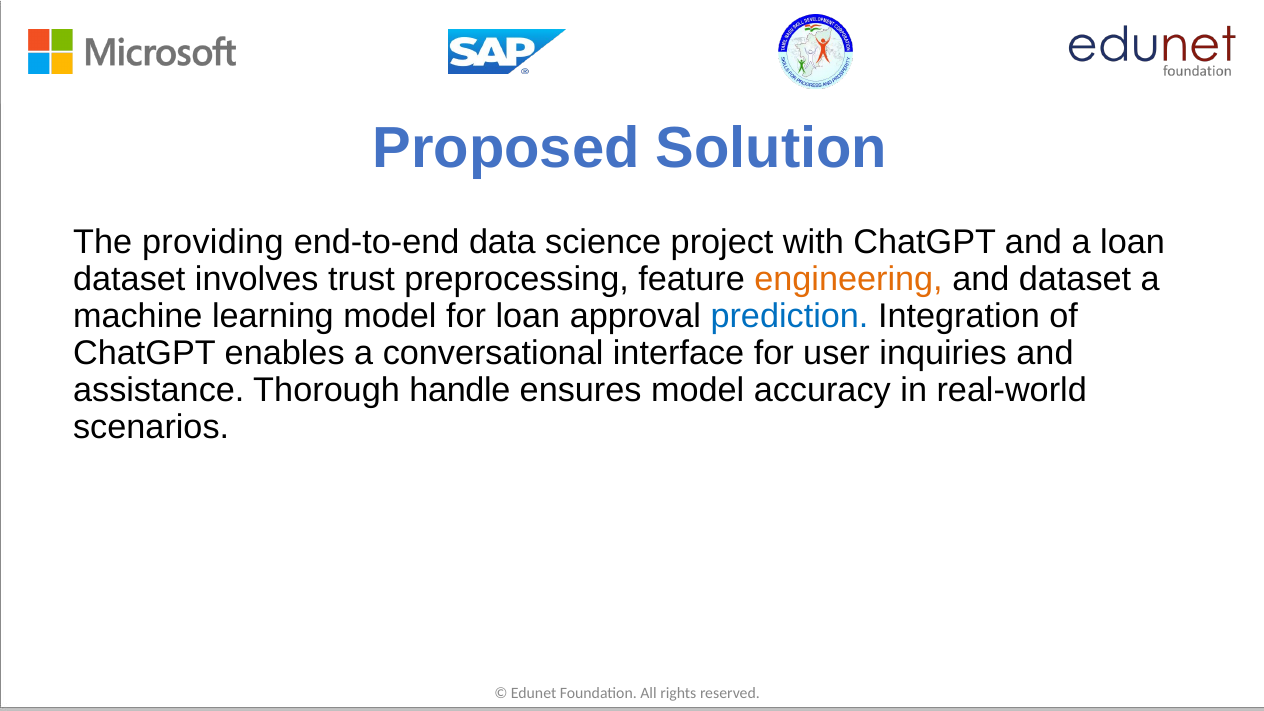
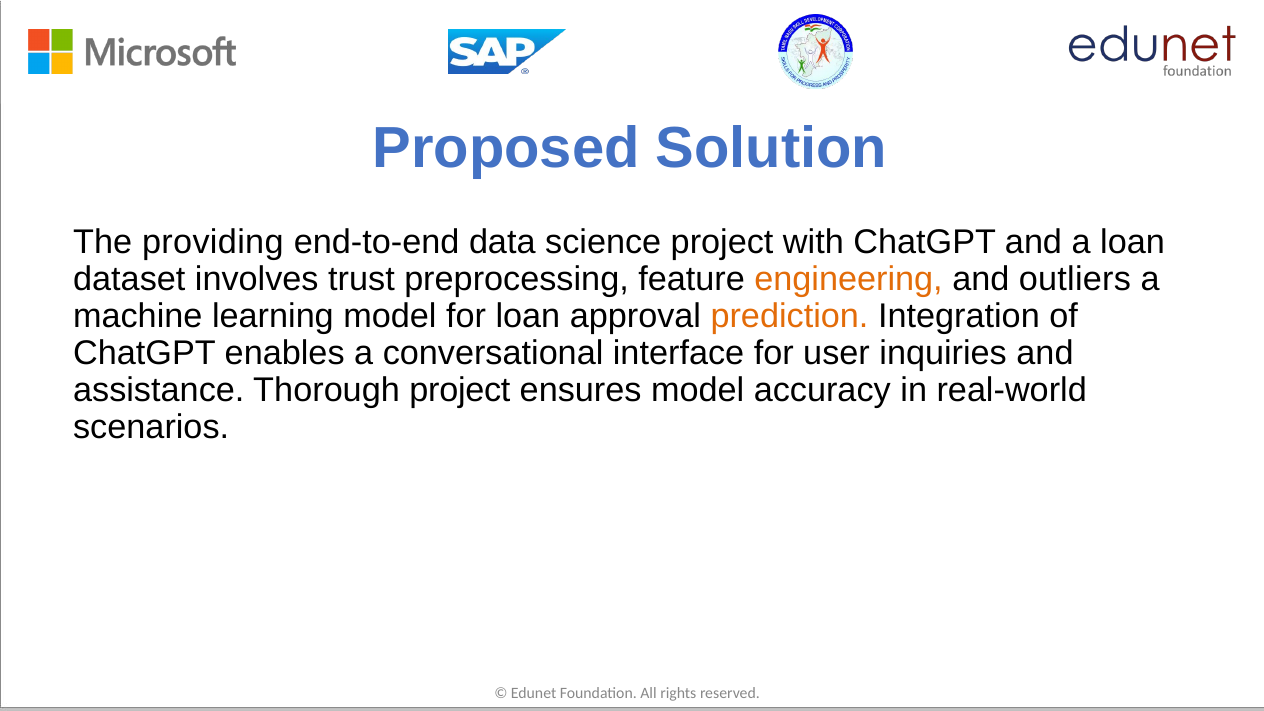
and dataset: dataset -> outliers (1075, 279)
prediction colour: blue -> orange (789, 316)
Thorough handle: handle -> project (460, 390)
